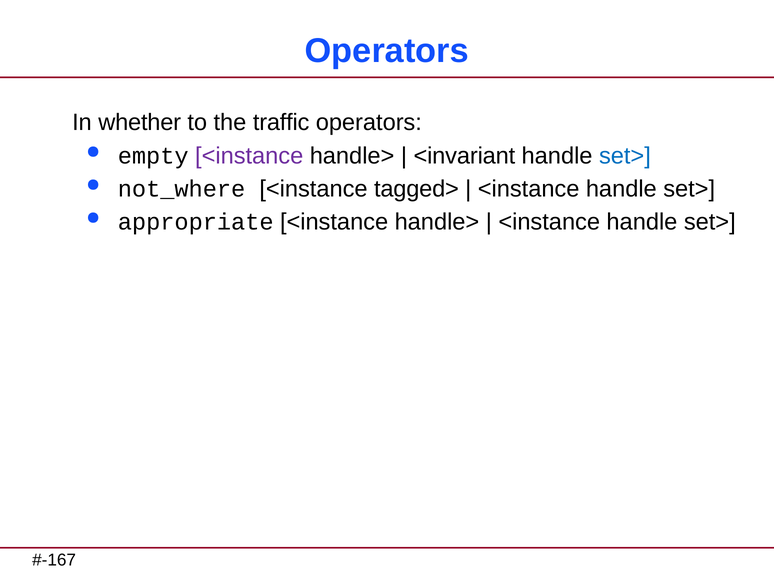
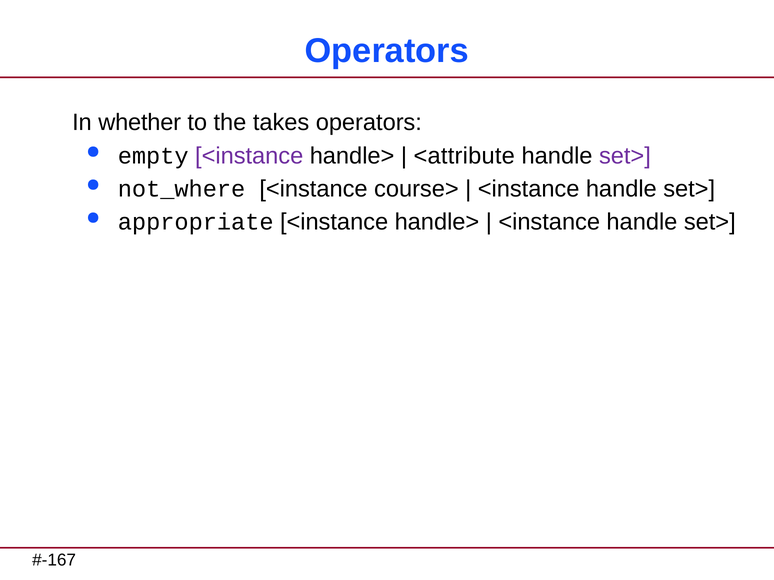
traffic: traffic -> takes (281, 123)
<invariant: <invariant -> <attribute (464, 156)
set> colour: blue -> purple (625, 156)
tagged>: tagged> -> course> (416, 189)
